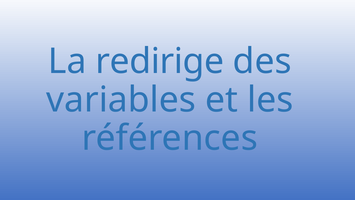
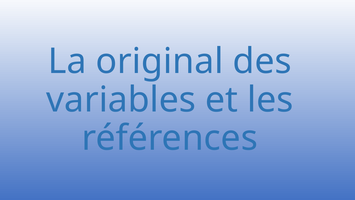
redirige: redirige -> original (160, 61)
